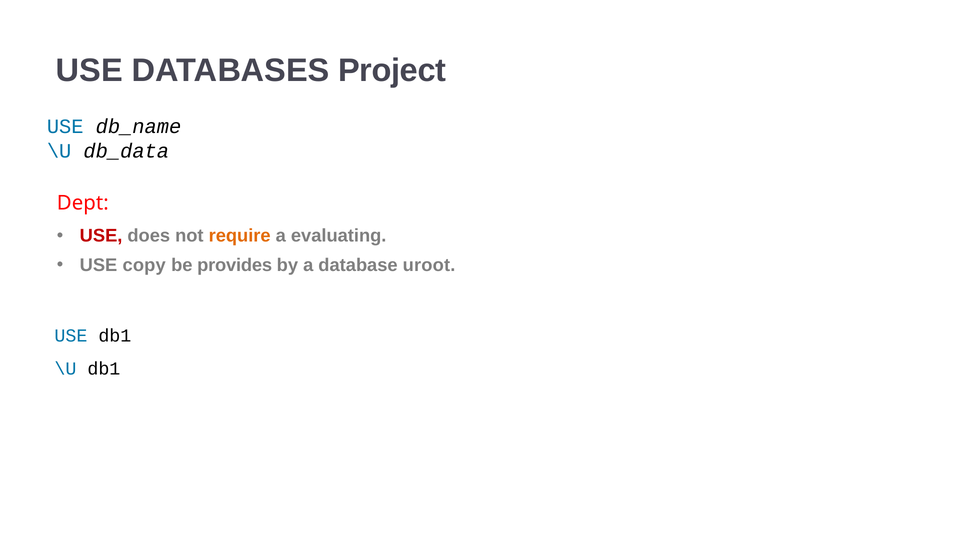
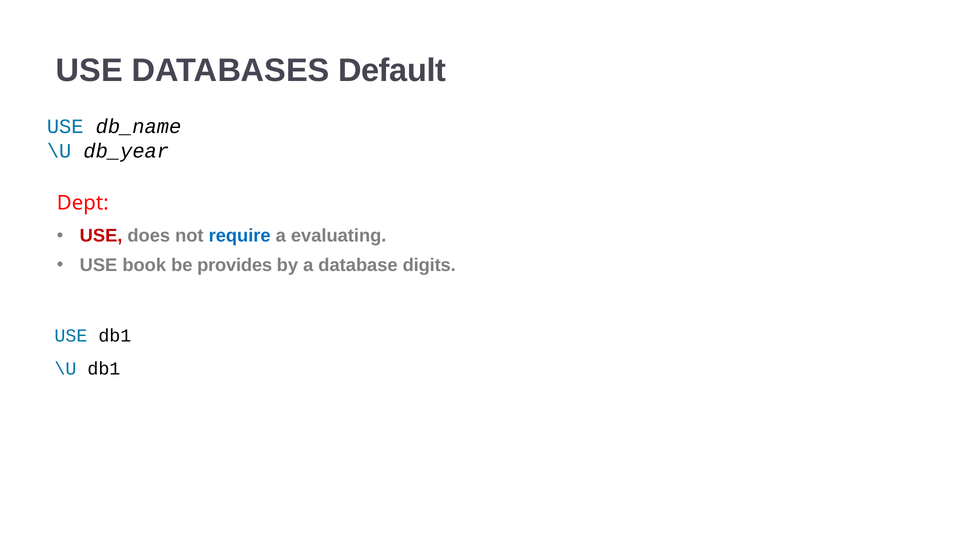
Project: Project -> Default (392, 71)
db_data: db_data -> db_year (126, 151)
require colour: orange -> blue (240, 236)
copy: copy -> book (144, 265)
uroot: uroot -> digits (429, 265)
